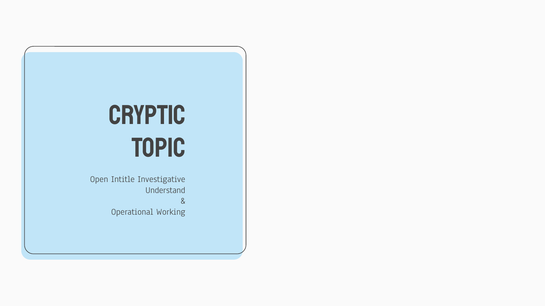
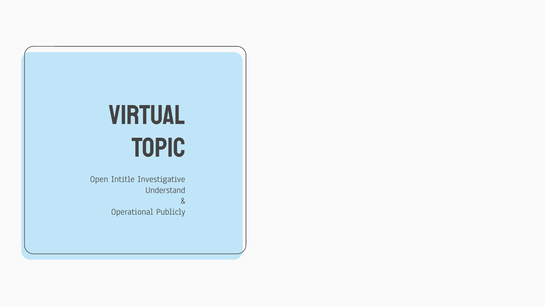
Cryptic: Cryptic -> Virtual (147, 115)
Working: Working -> Publicly (171, 212)
